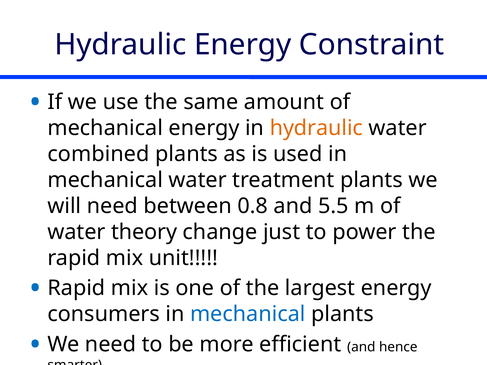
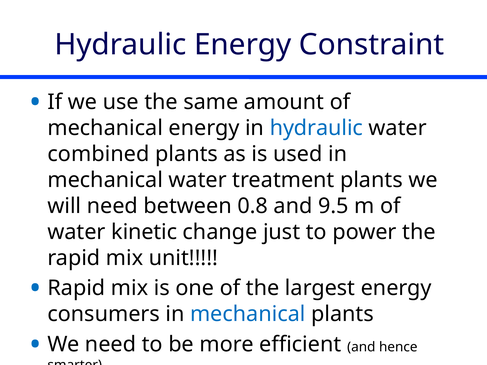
hydraulic colour: orange -> blue (316, 128)
5.5: 5.5 -> 9.5 (333, 206)
theory: theory -> kinetic (144, 232)
